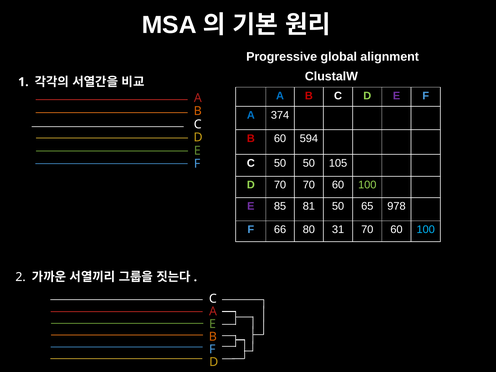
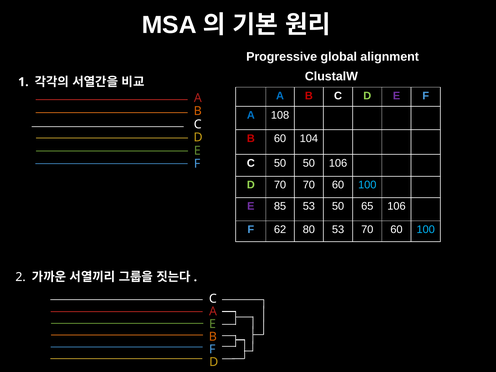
374: 374 -> 108 (280, 115)
594: 594 -> 104 (309, 138)
50 105: 105 -> 106 (338, 163)
100 colour: light green -> light blue (367, 185)
85 81: 81 -> 53 (309, 206)
65 978: 978 -> 106 (396, 206)
66: 66 -> 62 (280, 230)
80 31: 31 -> 53 (338, 230)
